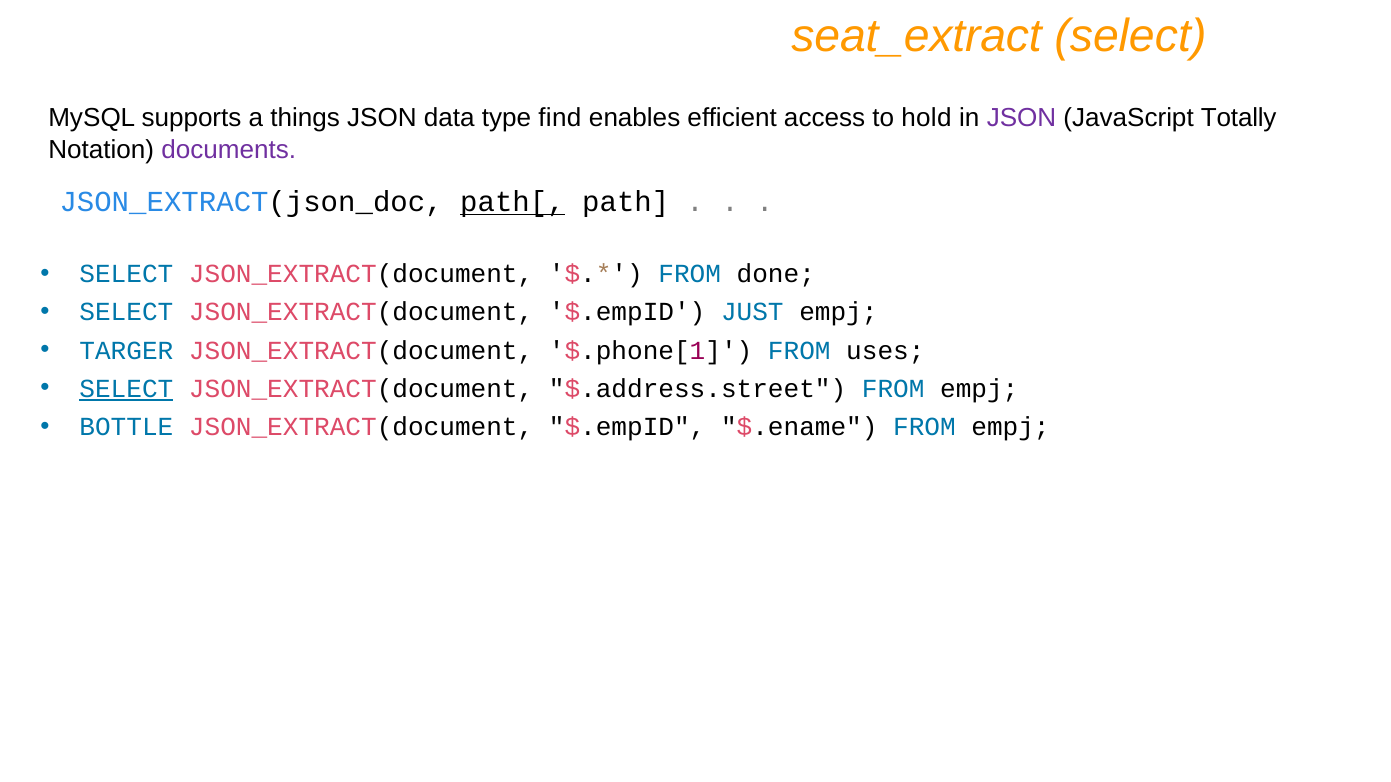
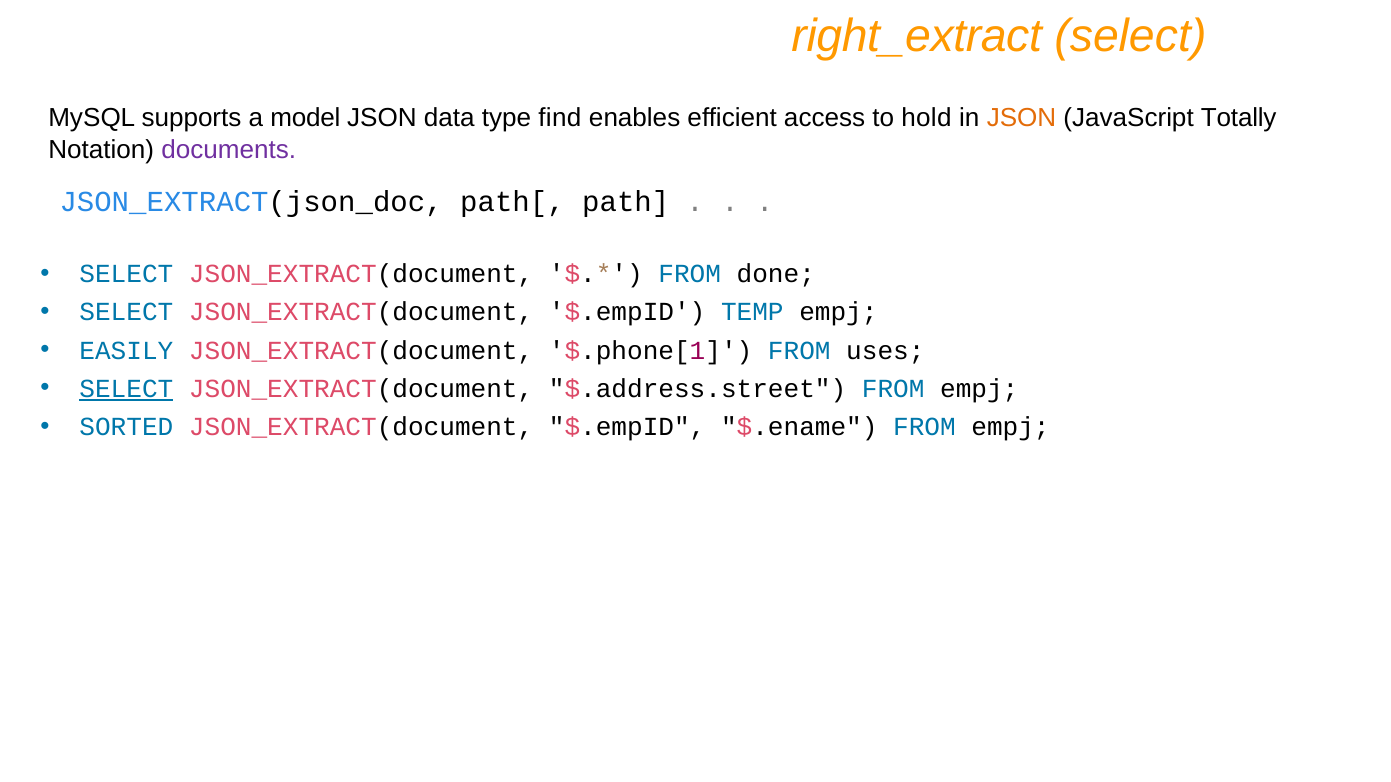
seat_extract: seat_extract -> right_extract (917, 36)
things: things -> model (305, 118)
JSON colour: purple -> orange (1022, 118)
path[ underline: present -> none (512, 202)
JUST: JUST -> TEMP (752, 312)
TARGER: TARGER -> EASILY (126, 351)
BOTTLE: BOTTLE -> SORTED (126, 427)
